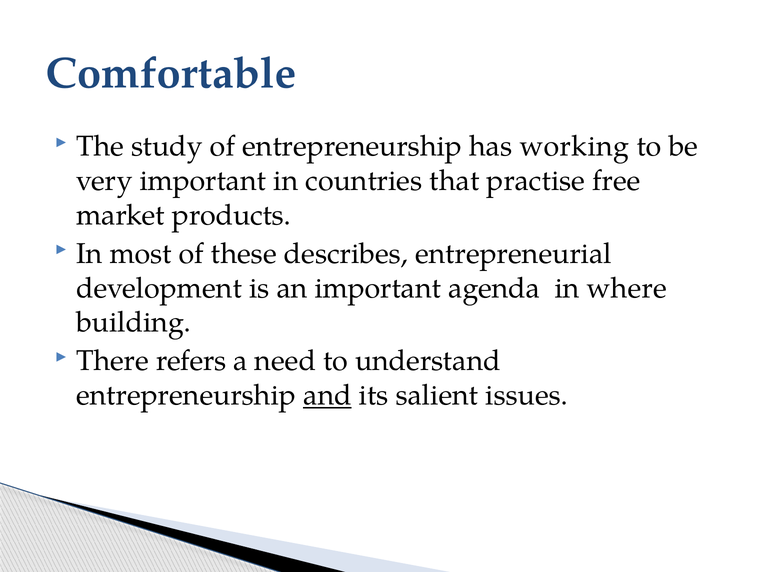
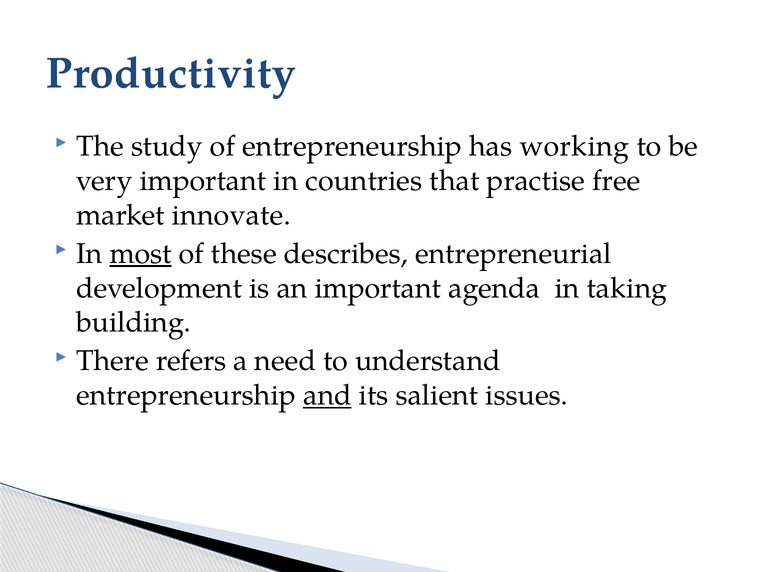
Comfortable: Comfortable -> Productivity (171, 74)
products: products -> innovate (231, 215)
most underline: none -> present (141, 254)
where: where -> taking (627, 288)
